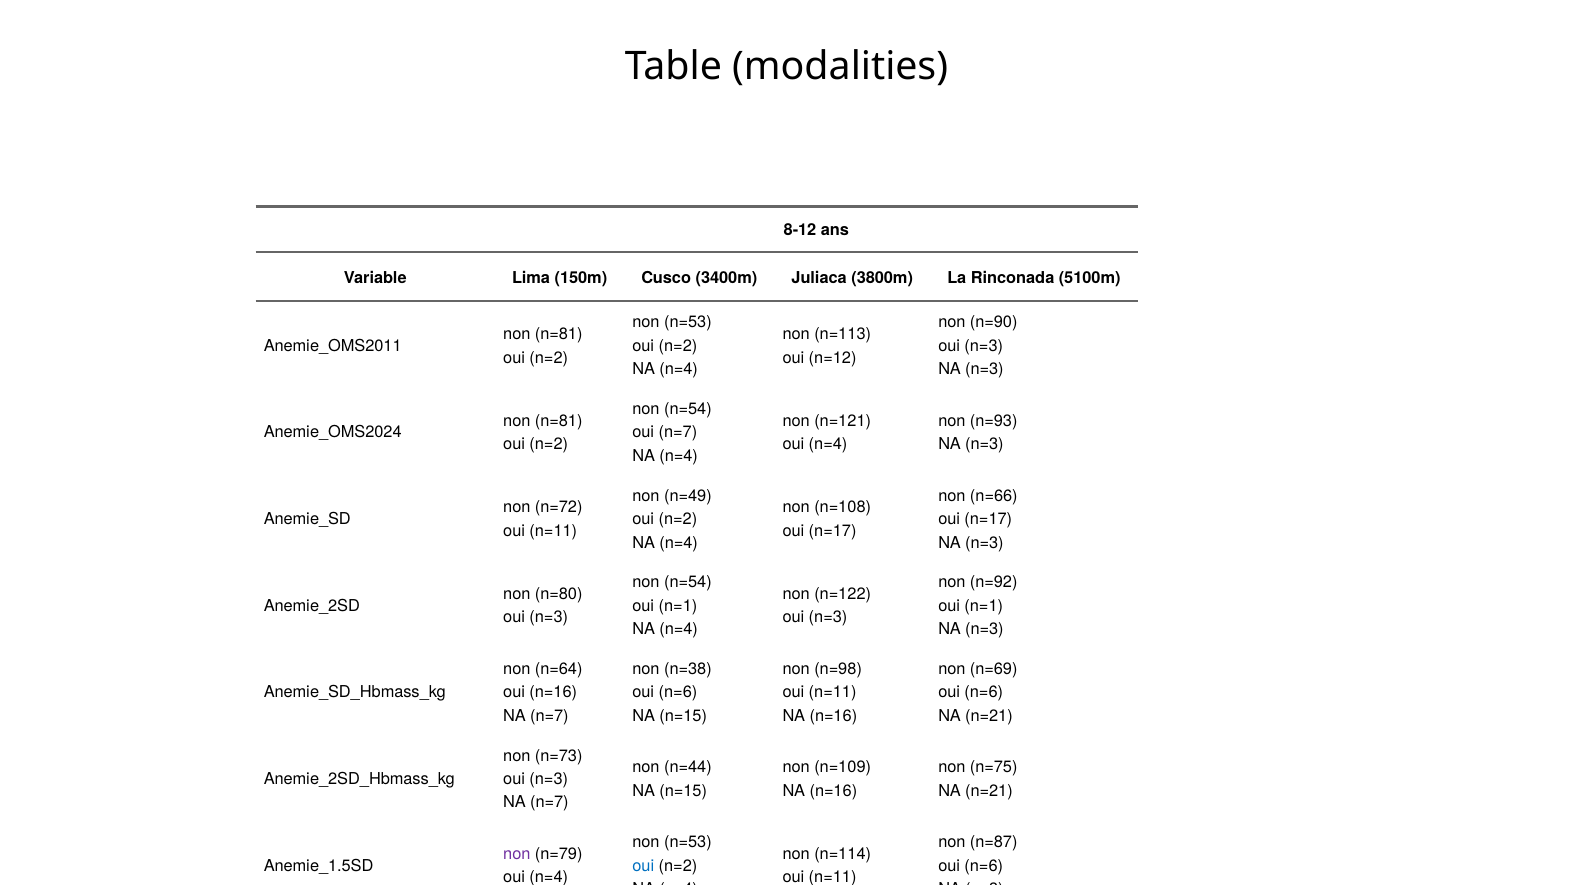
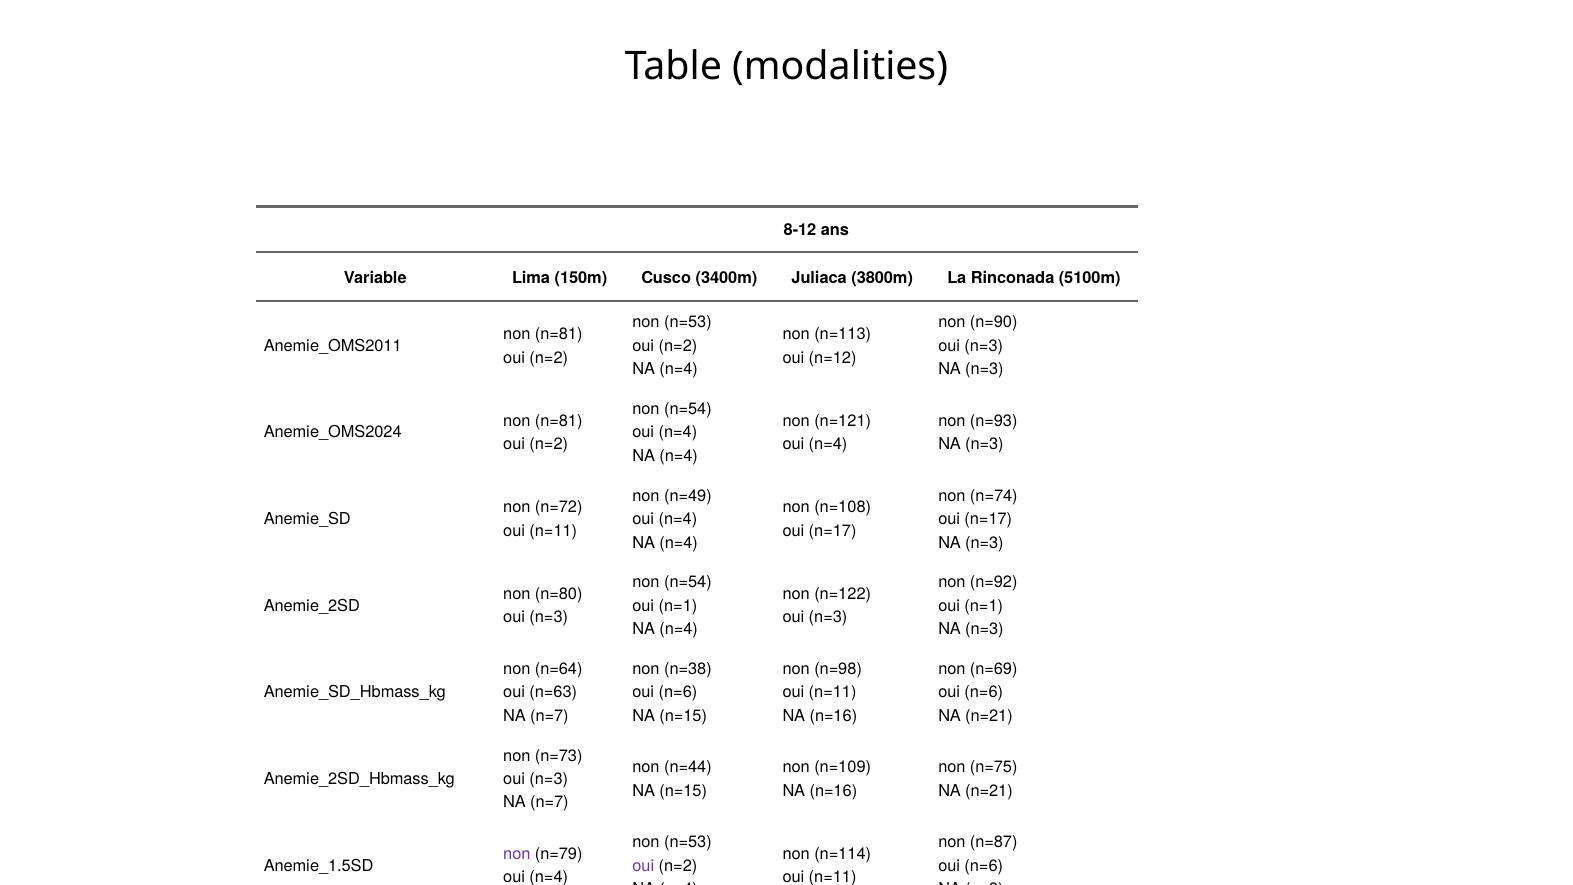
n=7: n=7 -> n=4 (678, 432)
n=66: n=66 -> n=74 (994, 496)
n=2: n=2 -> n=4 (678, 519)
oui n=16: n=16 -> n=63 (553, 692)
oui colour: blue -> purple (643, 866)
